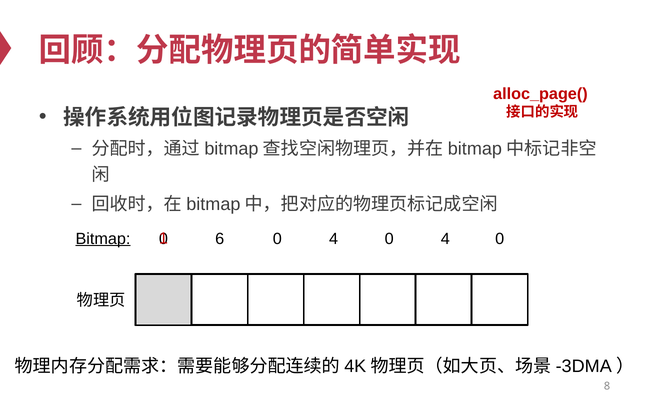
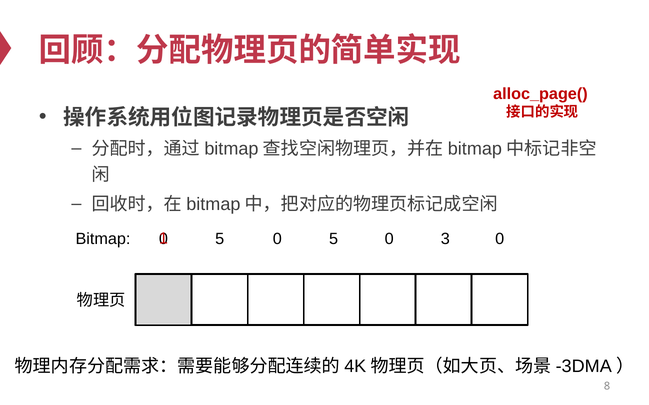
Bitmap underline: present -> none (103, 239)
6: 6 -> 5 (220, 239)
4: 4 -> 5 (334, 239)
4: 4 -> 3 (445, 239)
